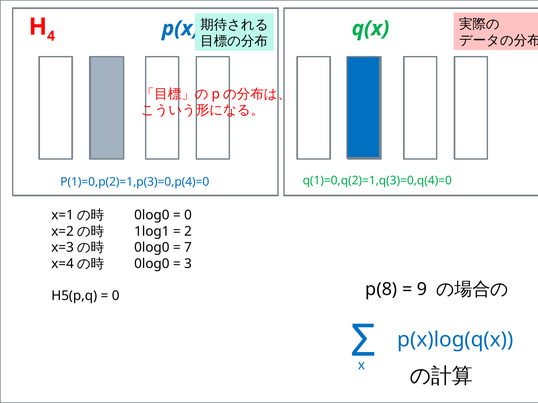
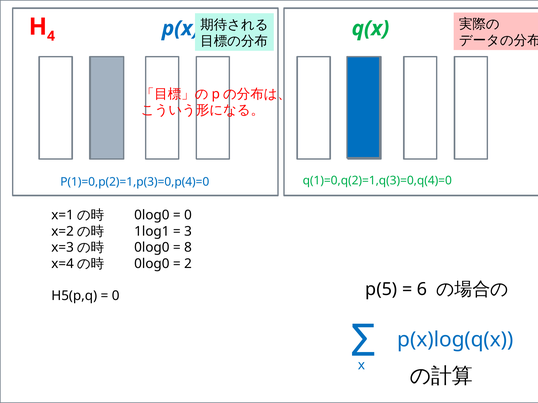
2: 2 -> 3 (188, 232)
7: 7 -> 8 (188, 248)
3: 3 -> 2 (188, 264)
p(8: p(8 -> p(5 (381, 290)
9: 9 -> 6 (422, 290)
